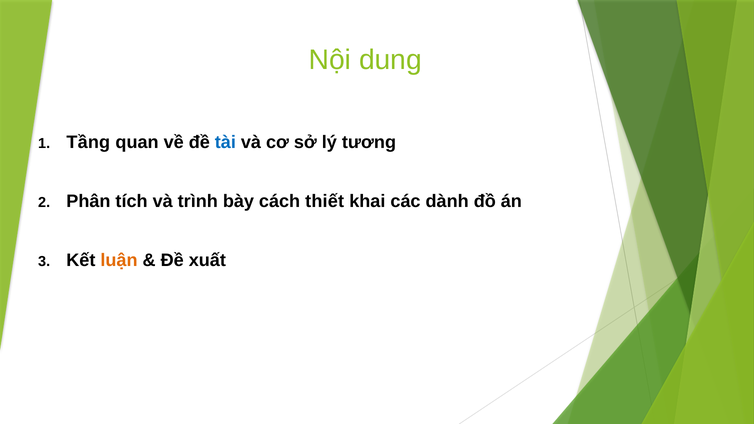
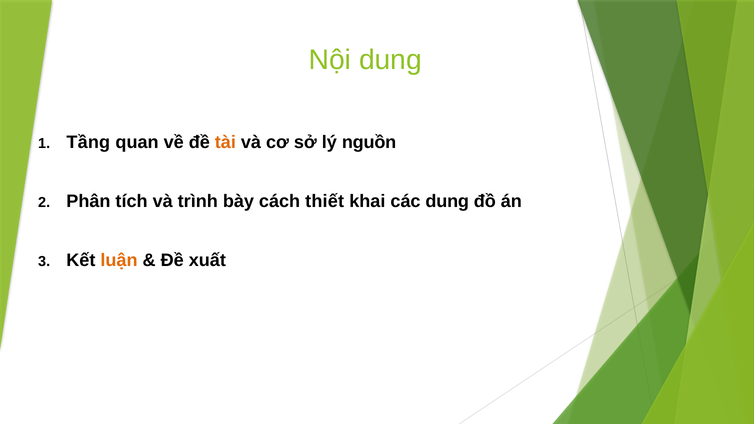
tài colour: blue -> orange (225, 142)
tương: tương -> nguồn (369, 142)
các dành: dành -> dung (447, 201)
